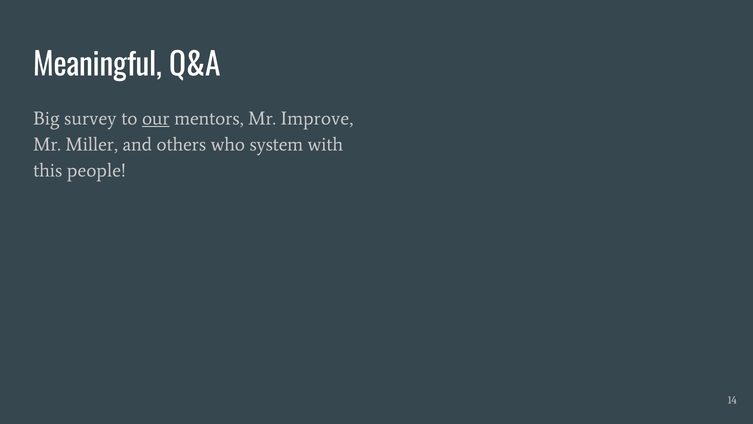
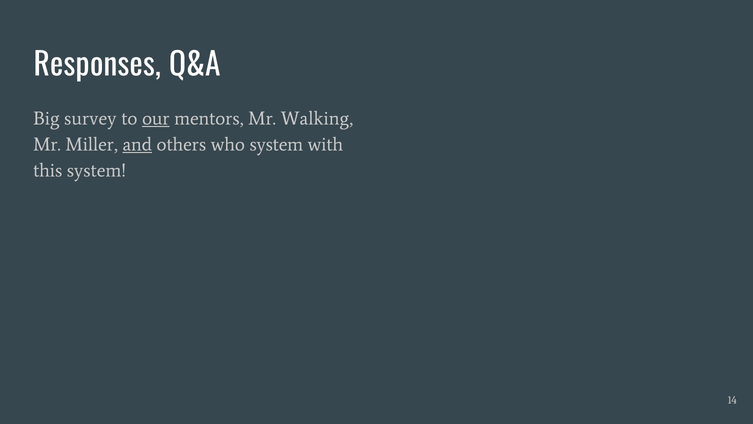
Meaningful: Meaningful -> Responses (97, 65)
Improve: Improve -> Walking (317, 118)
and underline: none -> present (137, 144)
this people: people -> system (96, 170)
